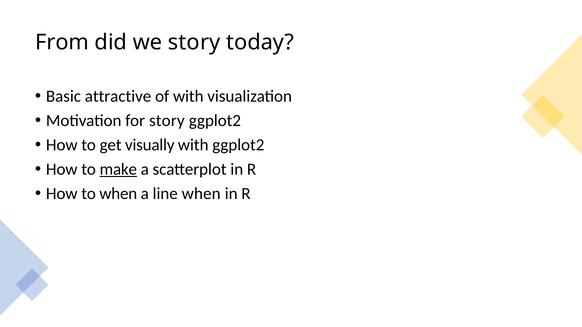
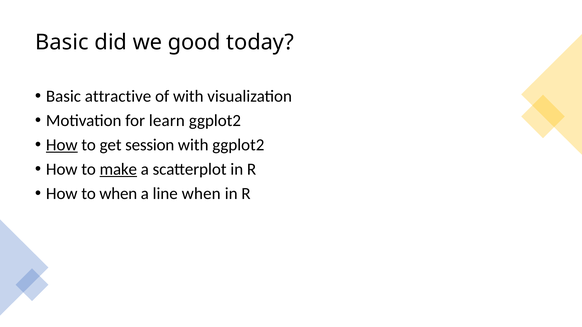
From: From -> Basic (62, 42)
we story: story -> good (194, 42)
for story: story -> learn (167, 121)
How underline: none -> present (62, 145)
visually: visually -> session (150, 145)
